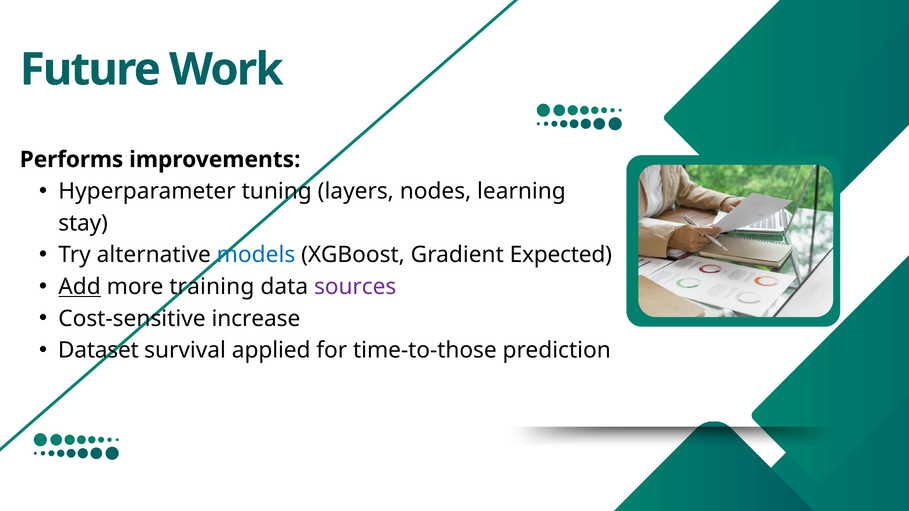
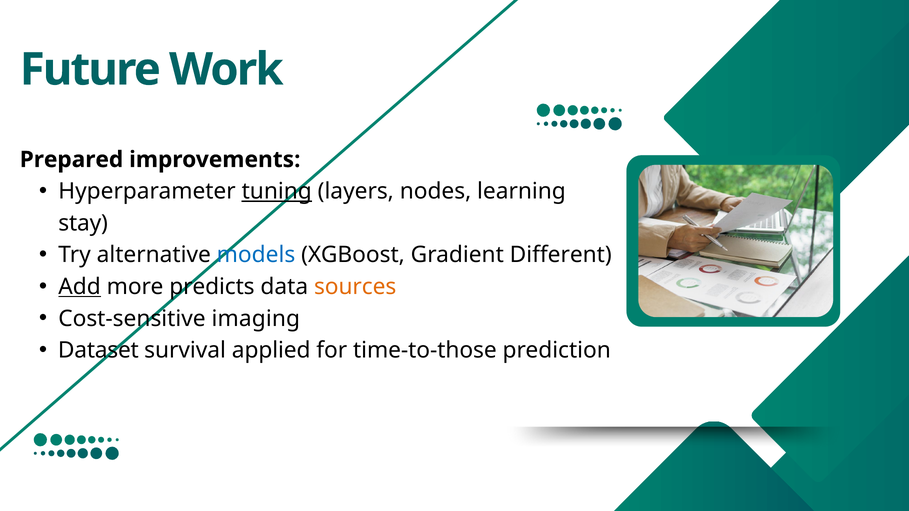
Performs: Performs -> Prepared (71, 160)
tuning underline: none -> present (277, 191)
Expected: Expected -> Different (561, 255)
training: training -> predicts (212, 287)
sources colour: purple -> orange (355, 287)
increase: increase -> imaging (256, 319)
